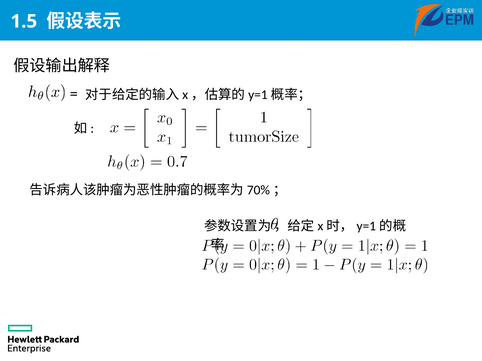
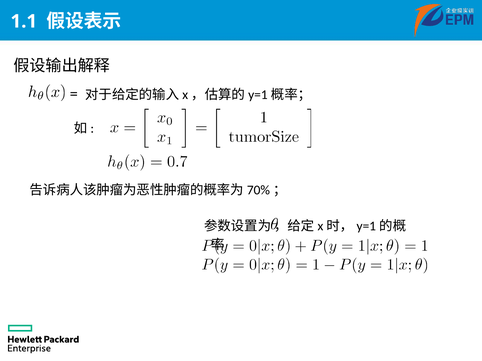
1.5: 1.5 -> 1.1 (24, 21)
